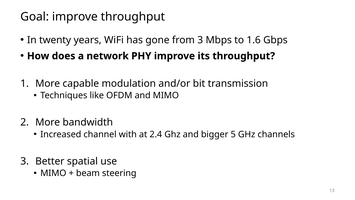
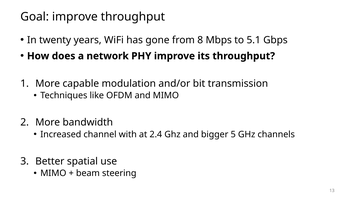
from 3: 3 -> 8 (200, 40)
1.6: 1.6 -> 5.1 (254, 40)
